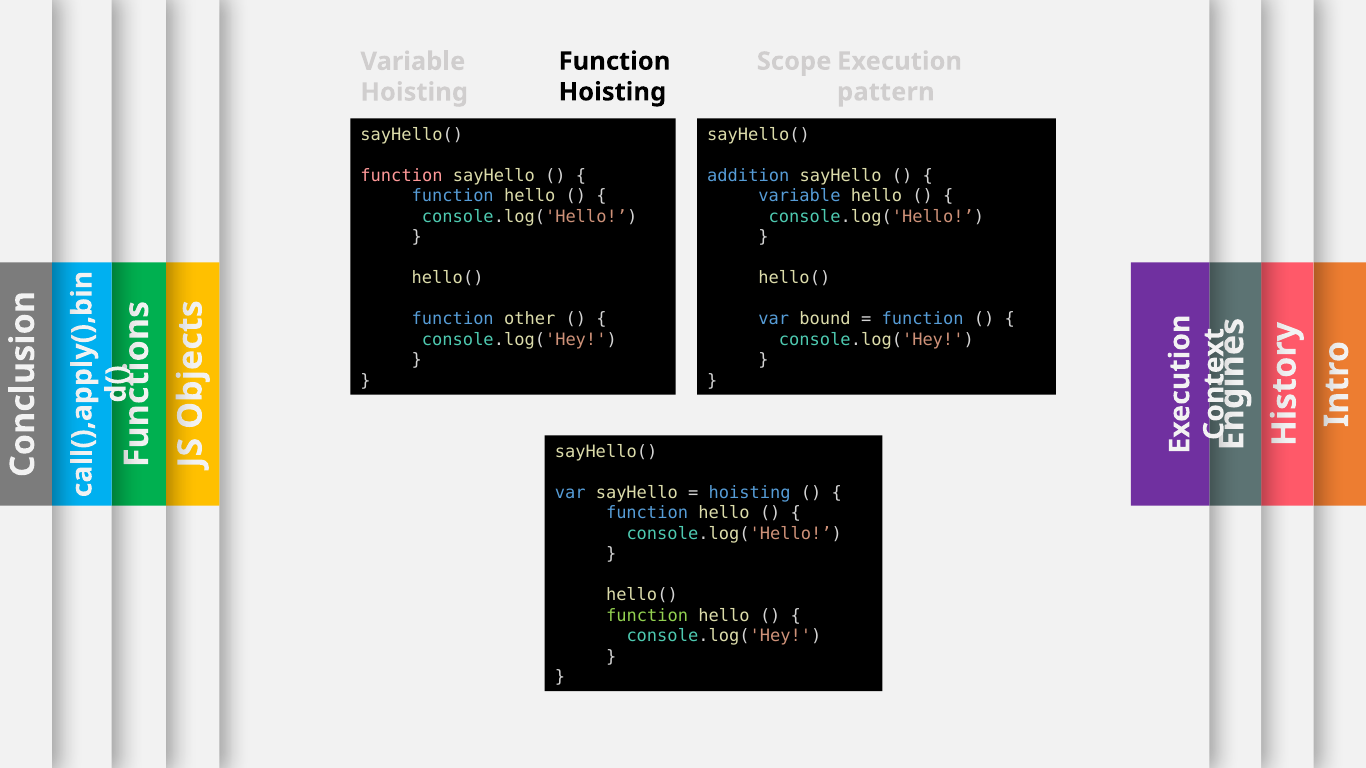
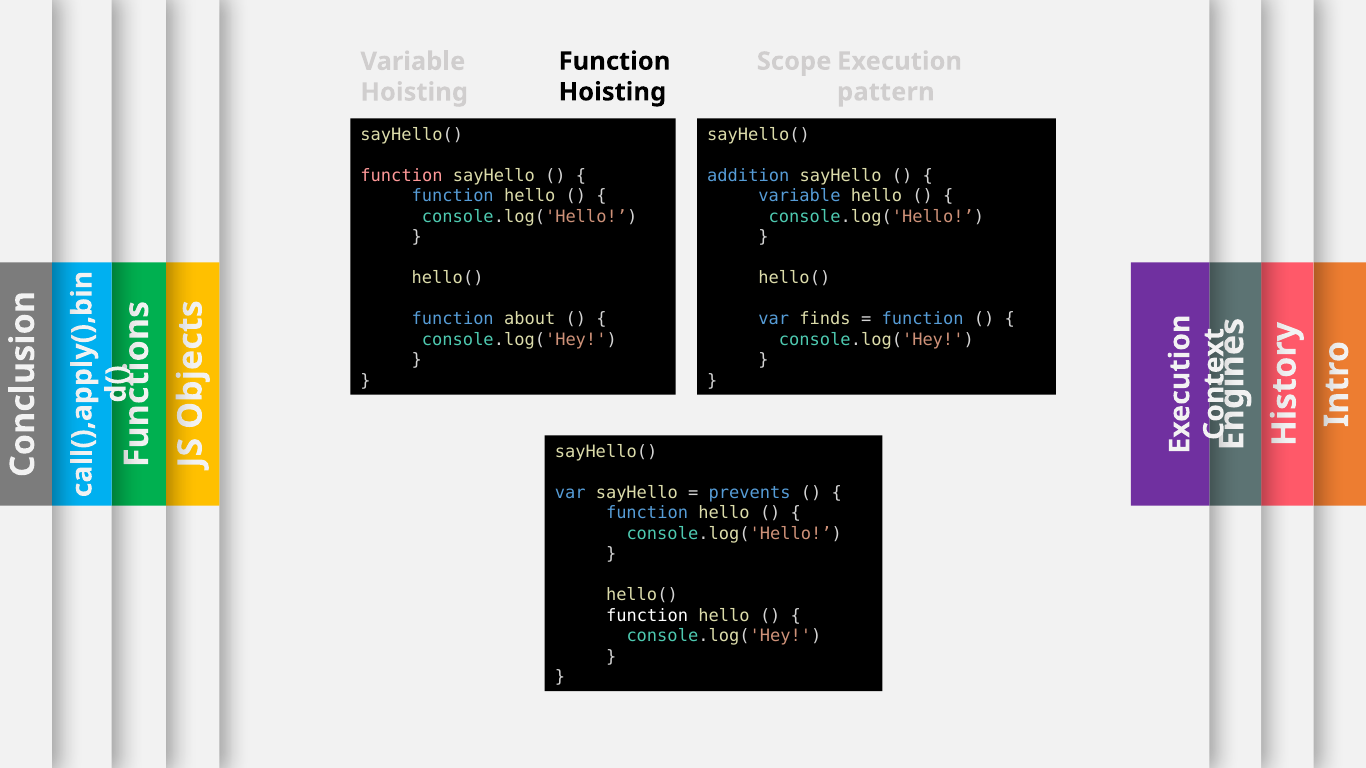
other: other -> about (530, 319)
bound: bound -> finds (825, 319)
hoisting: hoisting -> prevents (750, 493)
function colour: light green -> white (647, 616)
